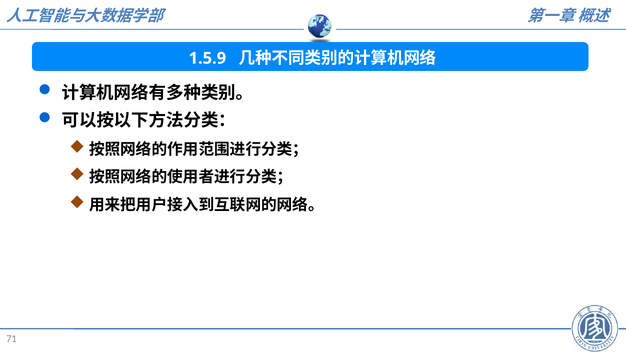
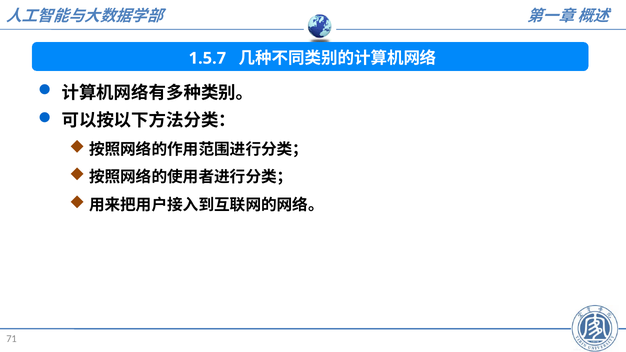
1.5.9: 1.5.9 -> 1.5.7 (207, 58)
